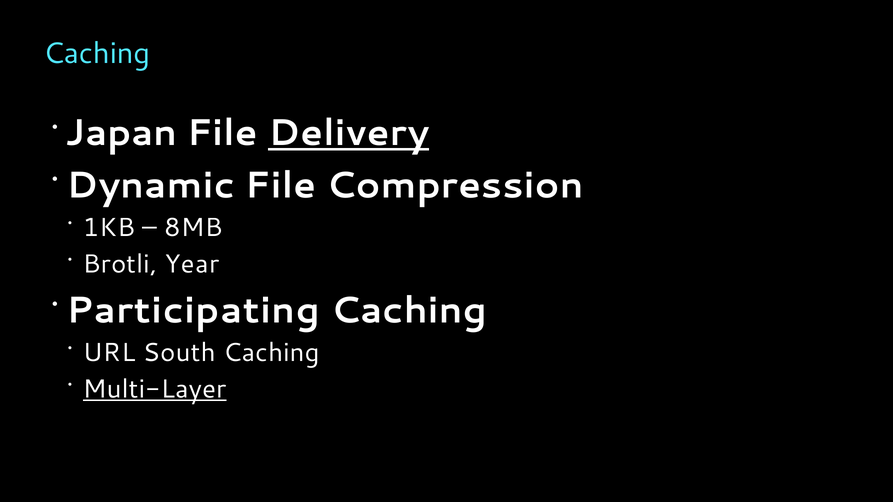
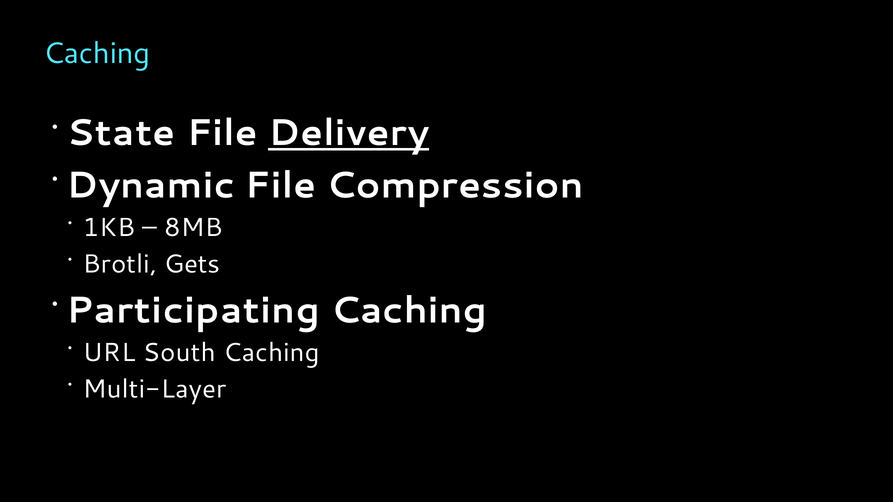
Japan: Japan -> State (121, 133)
Year: Year -> Gets (192, 264)
Multi-Layer underline: present -> none (155, 389)
